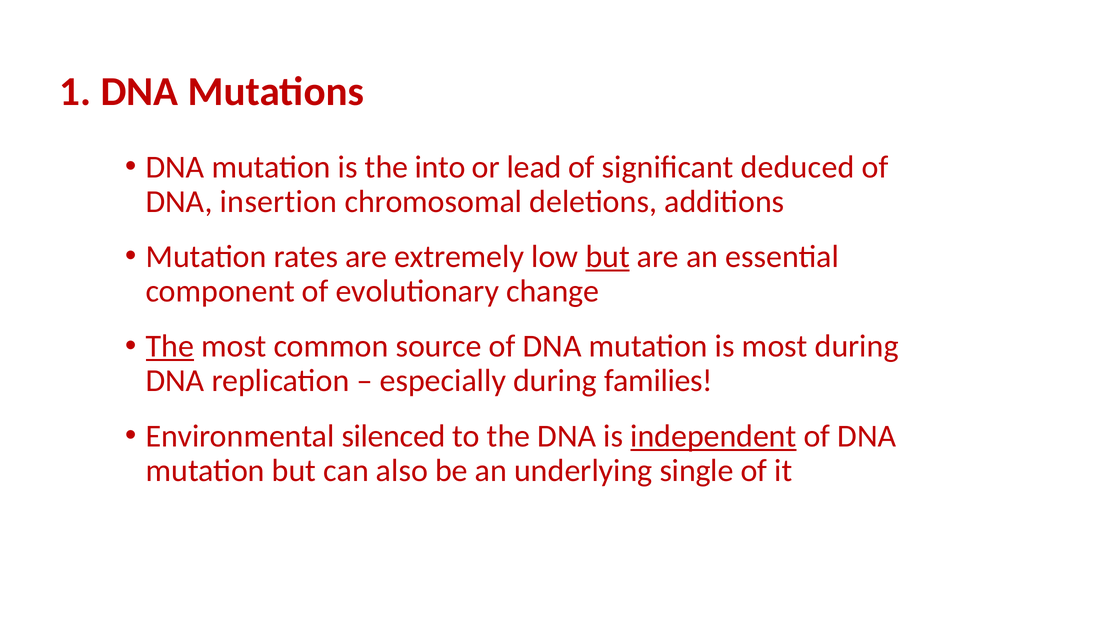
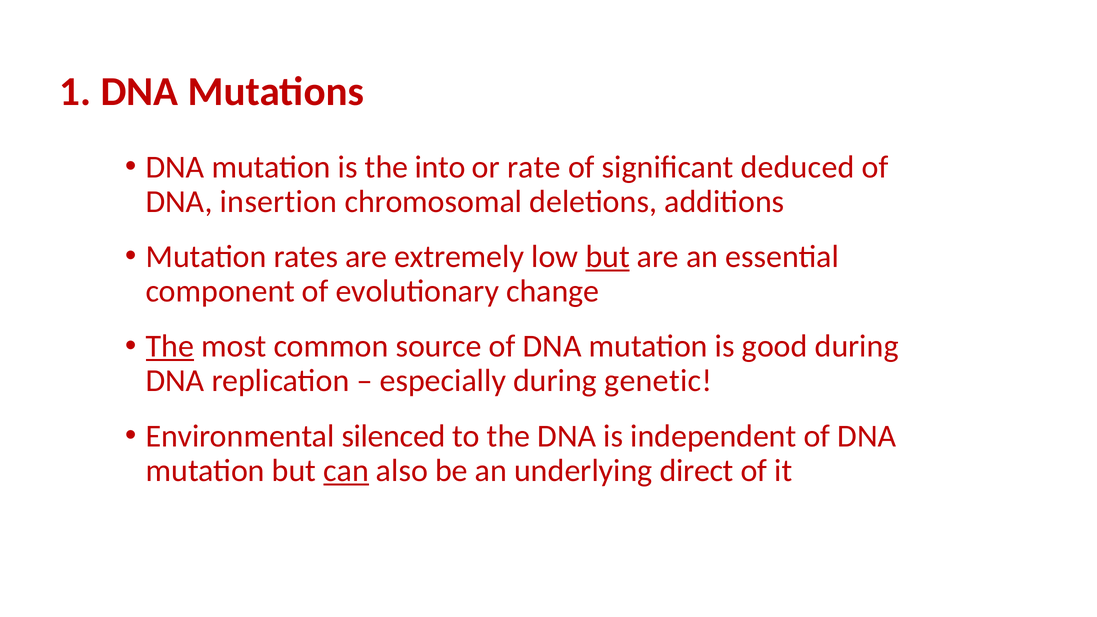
lead: lead -> rate (534, 167)
is most: most -> good (775, 346)
families: families -> genetic (658, 381)
independent underline: present -> none (713, 436)
can underline: none -> present (346, 471)
single: single -> direct (697, 471)
